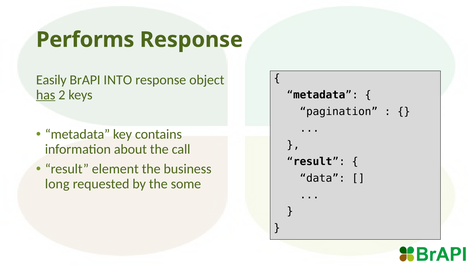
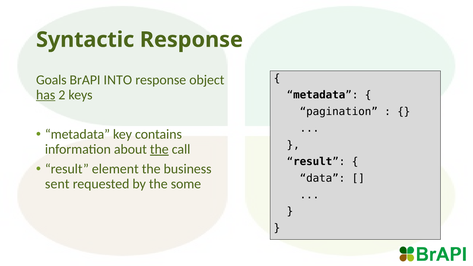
Performs: Performs -> Syntactic (85, 40)
Easily: Easily -> Goals (51, 80)
the underline: none -> present (159, 149)
long: long -> sent (57, 184)
